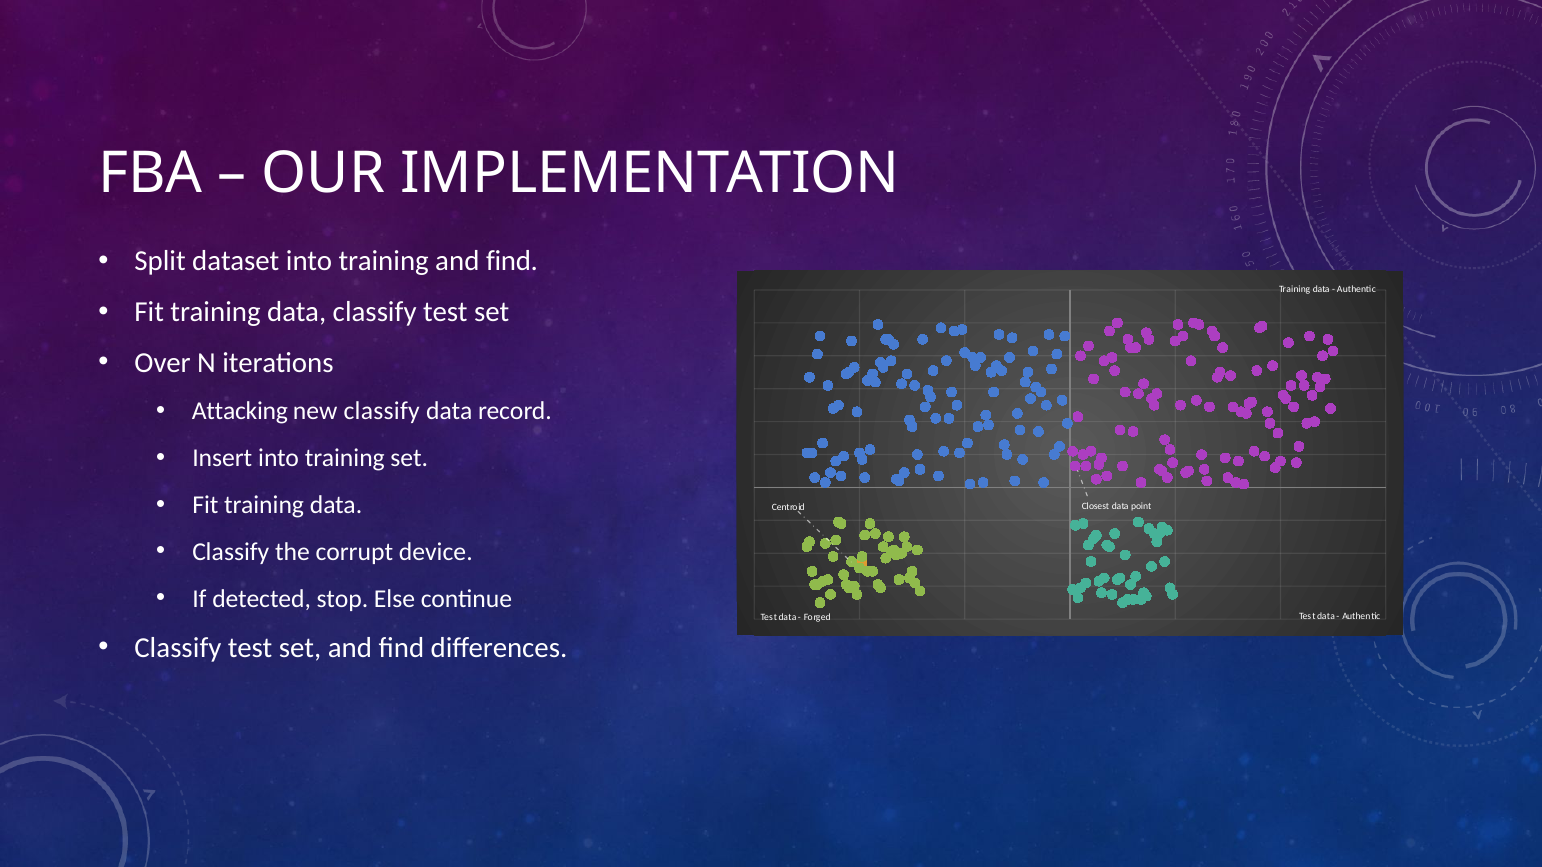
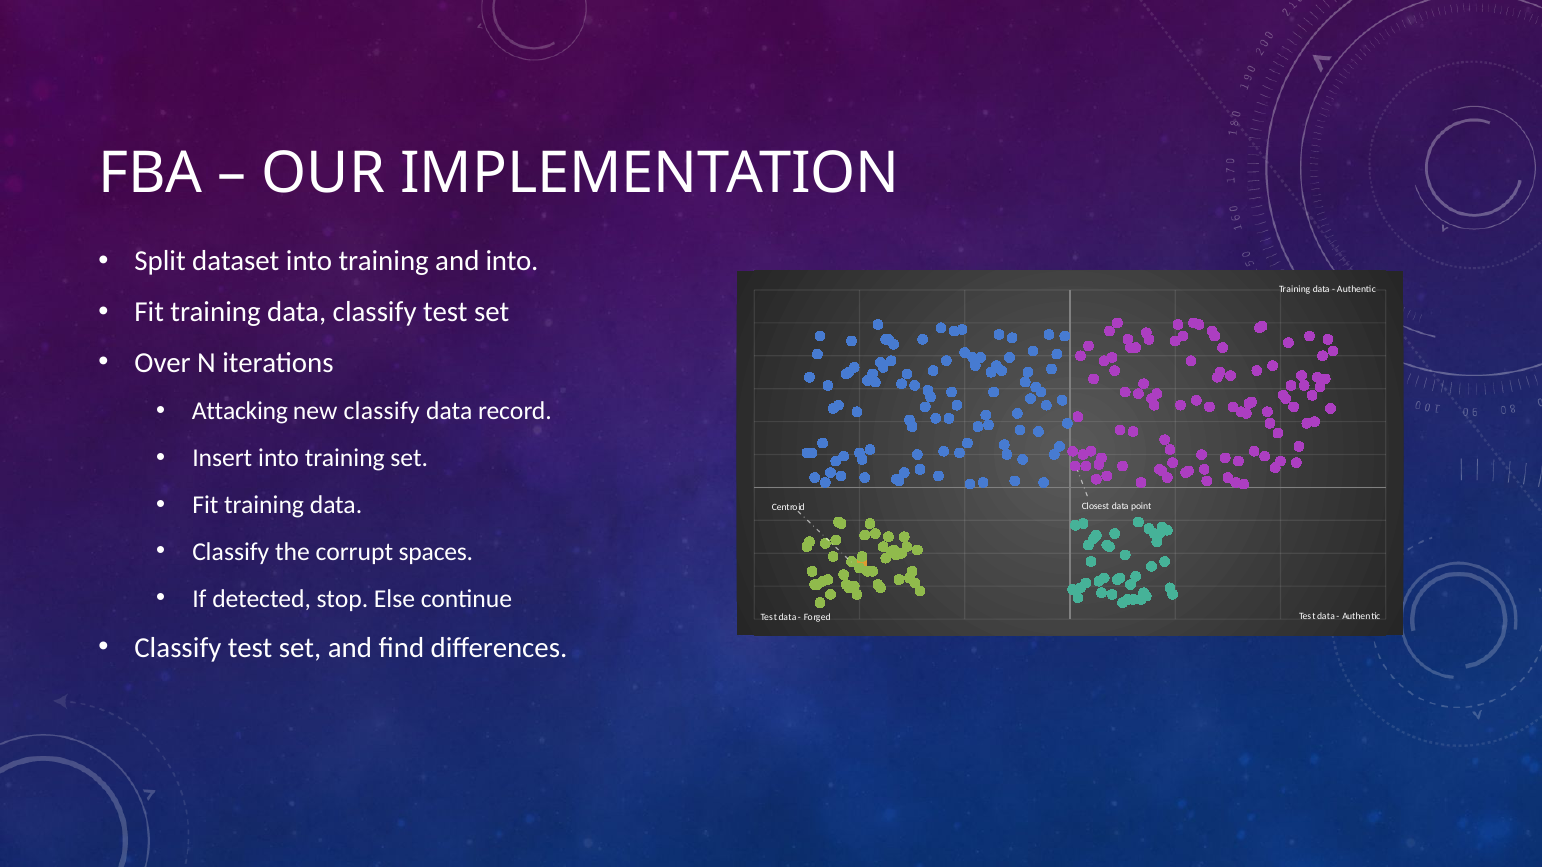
training and find: find -> into (512, 261)
device: device -> spaces (436, 552)
